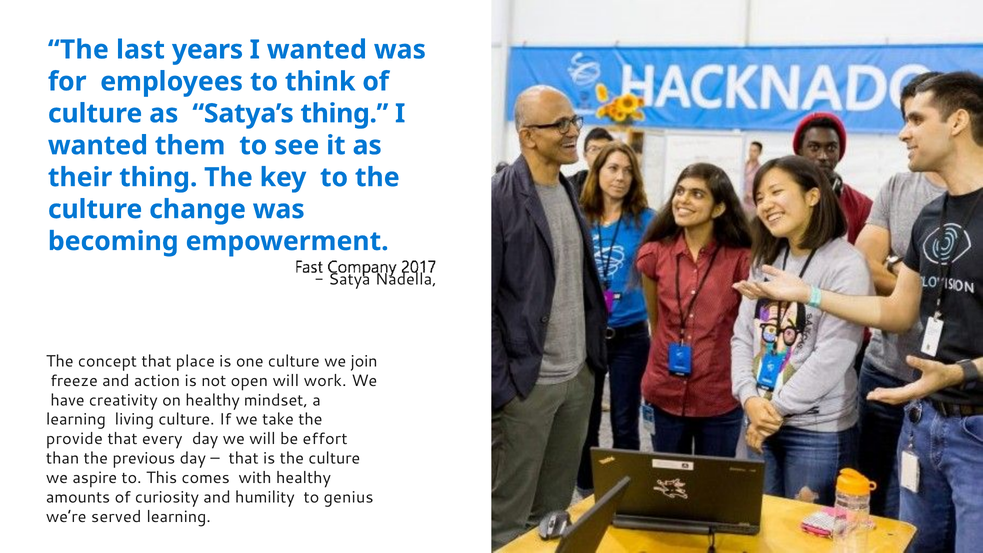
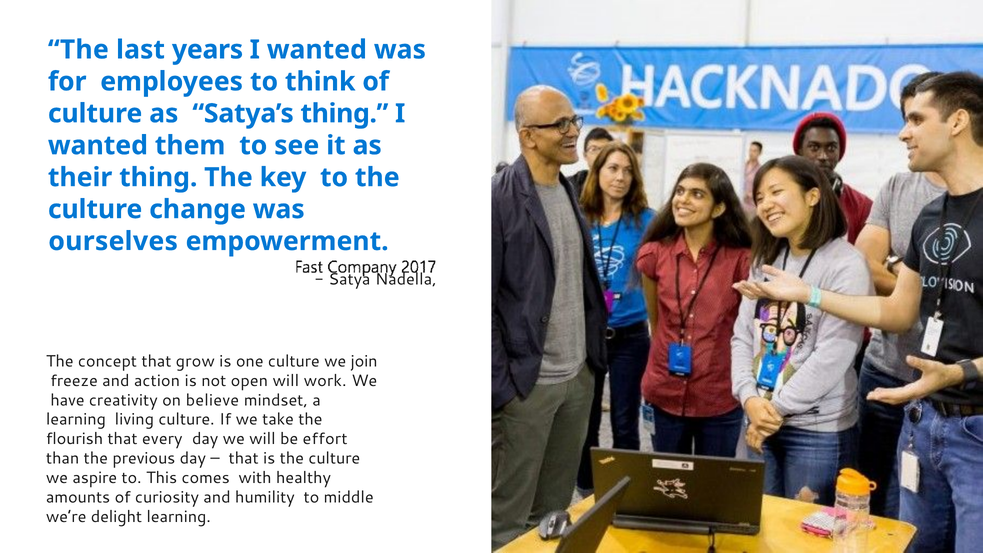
becoming: becoming -> ourselves (113, 241)
place: place -> grow (195, 361)
on healthy: healthy -> believe (212, 400)
provide: provide -> flourish (75, 439)
genius: genius -> middle (349, 497)
served: served -> delight (116, 517)
